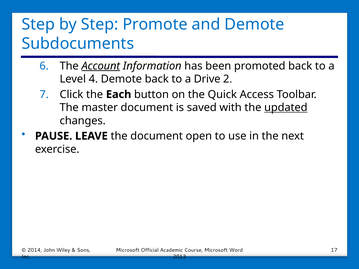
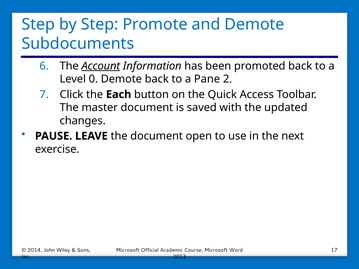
4: 4 -> 0 (93, 79)
Drive: Drive -> Pane (207, 79)
updated underline: present -> none (286, 108)
